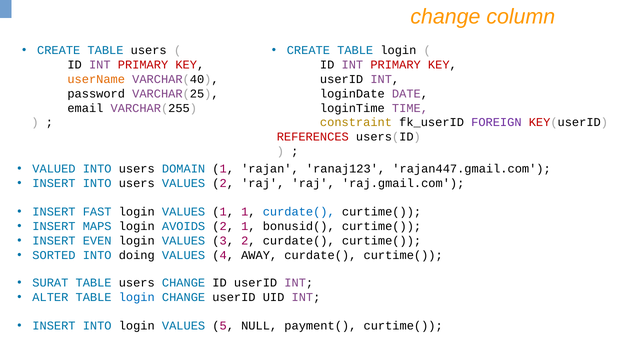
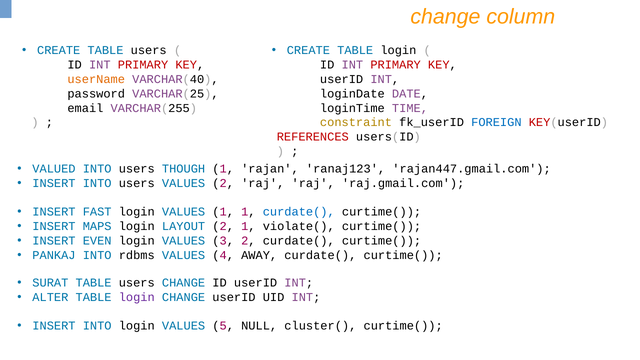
FOREIGN colour: purple -> blue (496, 123)
DOMAIN: DOMAIN -> THOUGH (184, 169)
AVOIDS: AVOIDS -> LAYOUT (184, 226)
bonusid(: bonusid( -> violate( (299, 226)
SORTED: SORTED -> PANKAJ (54, 255)
doing: doing -> rdbms (137, 255)
login colour: blue -> purple (137, 297)
payment(: payment( -> cluster( (320, 326)
